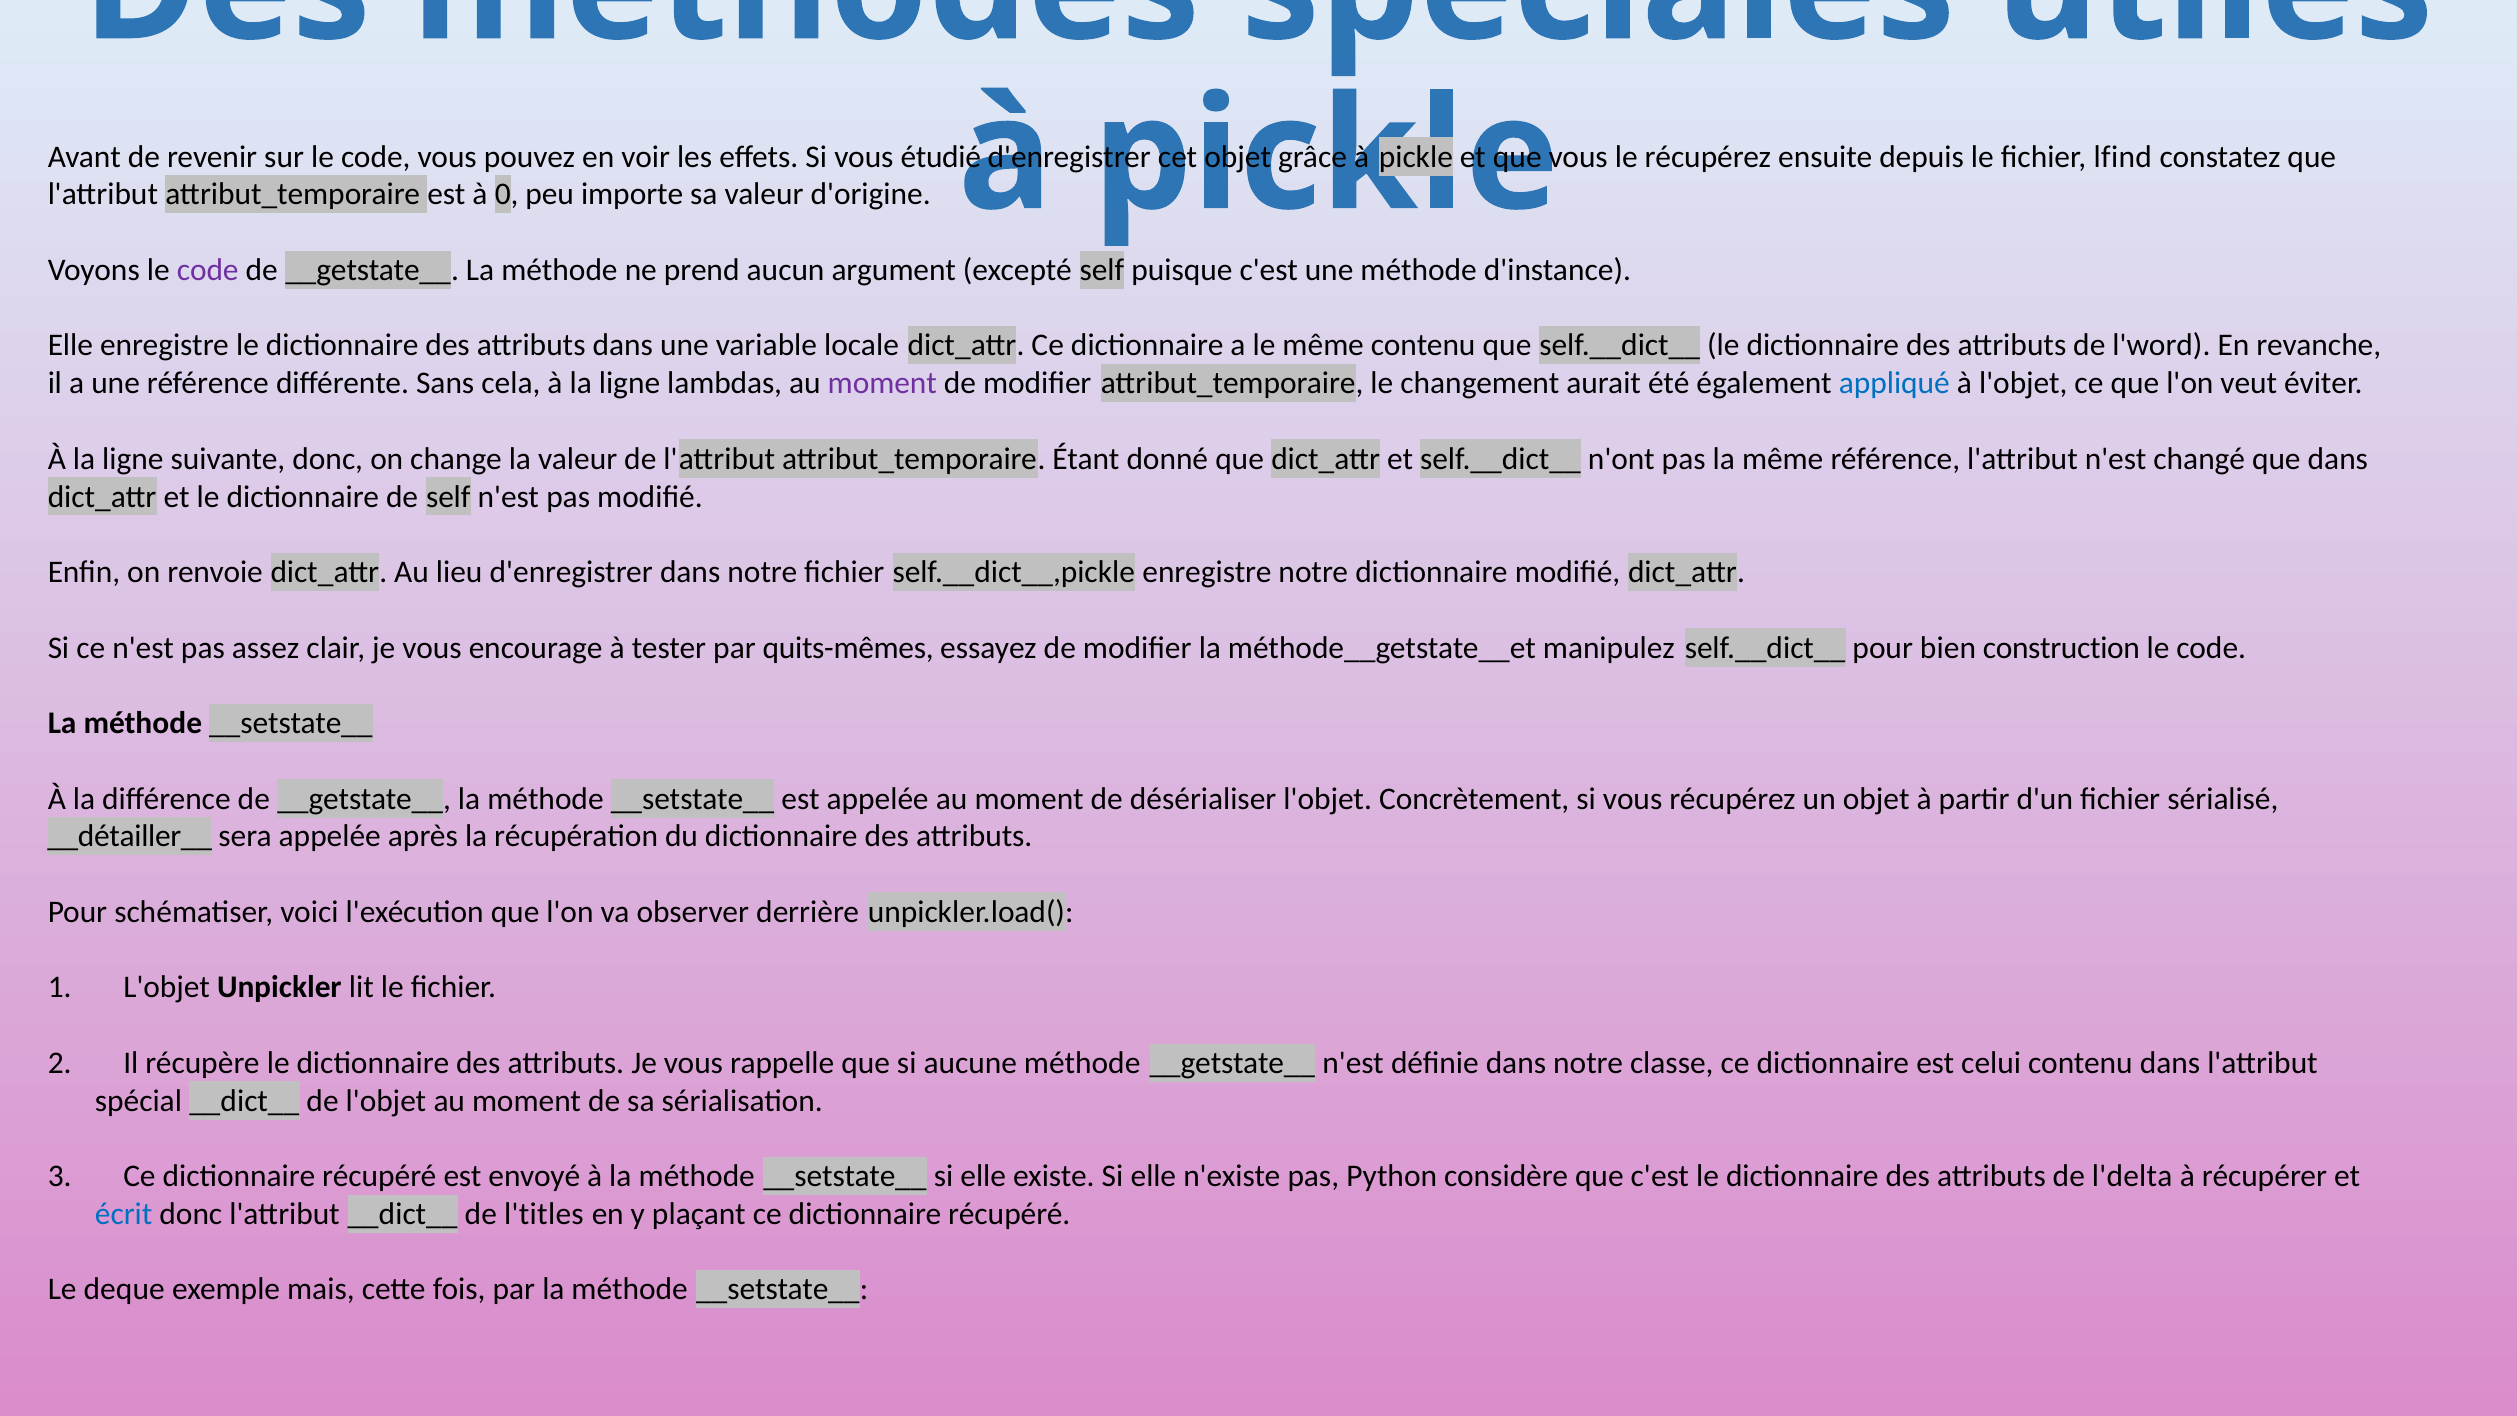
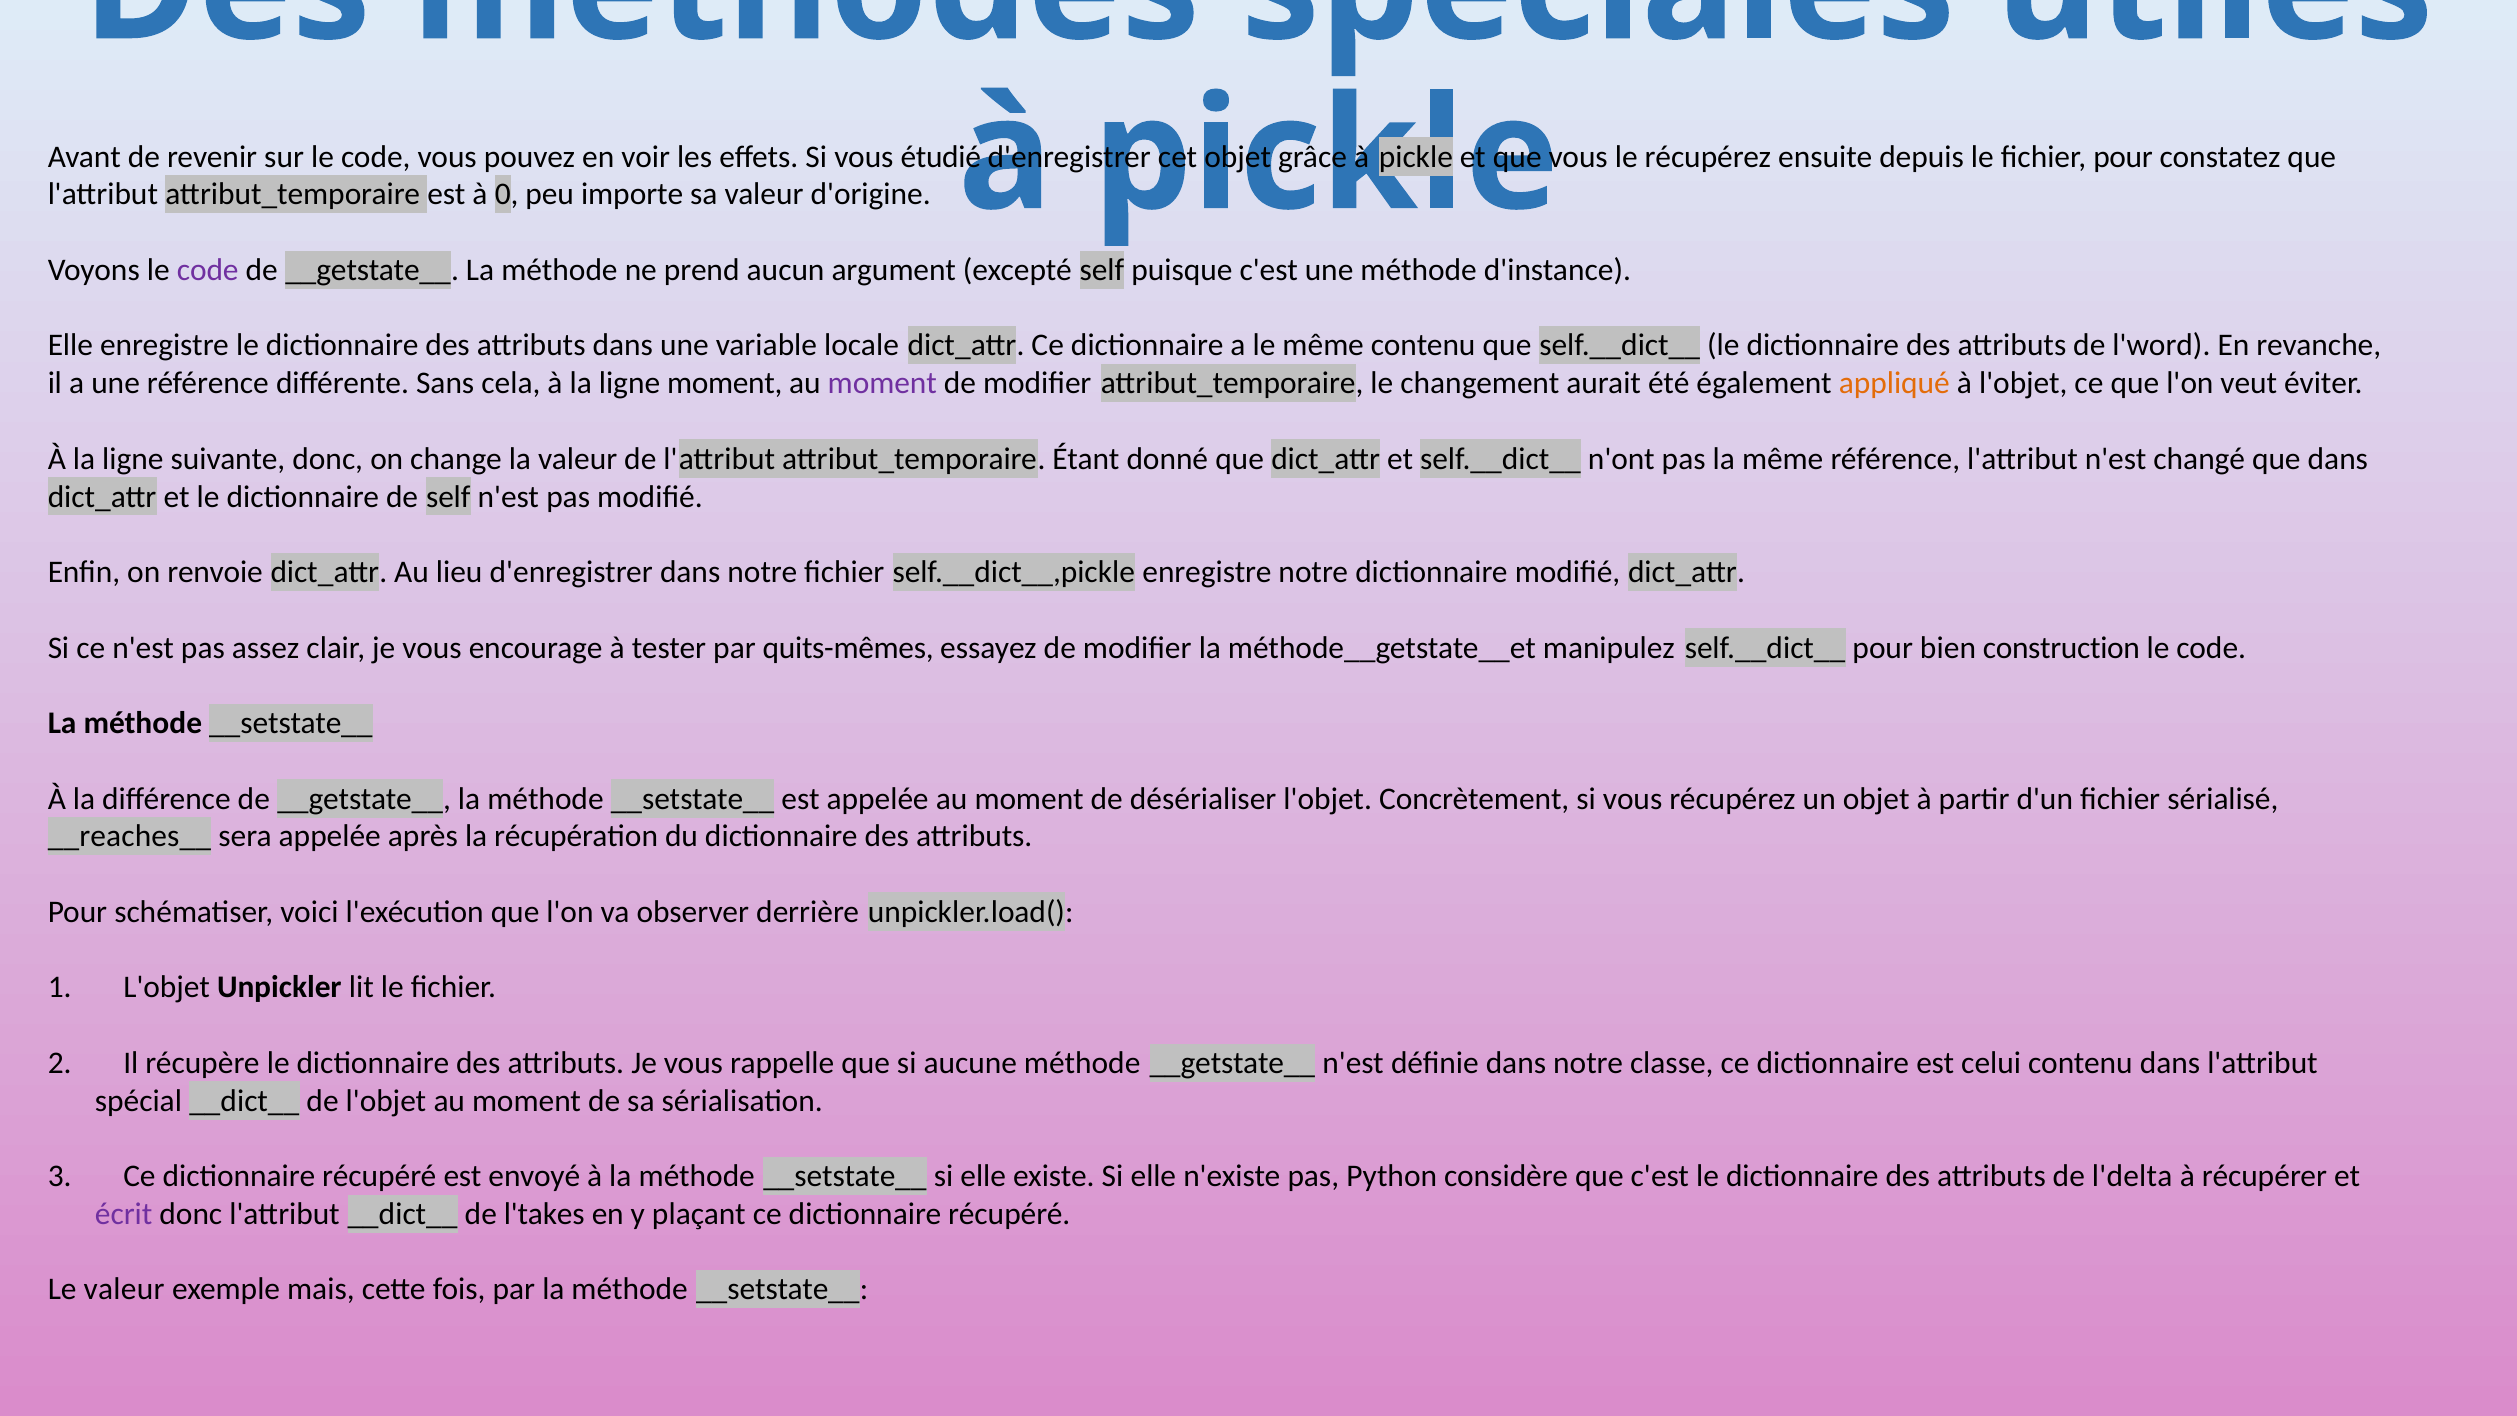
fichier lfind: lfind -> pour (2123, 157)
ligne lambdas: lambdas -> moment (725, 383)
appliqué colour: blue -> orange (1894, 383)
__détailler__: __détailler__ -> __reaches__ (129, 836)
écrit colour: blue -> purple (124, 1214)
l'titles: l'titles -> l'takes (544, 1214)
Le deque: deque -> valeur (124, 1289)
